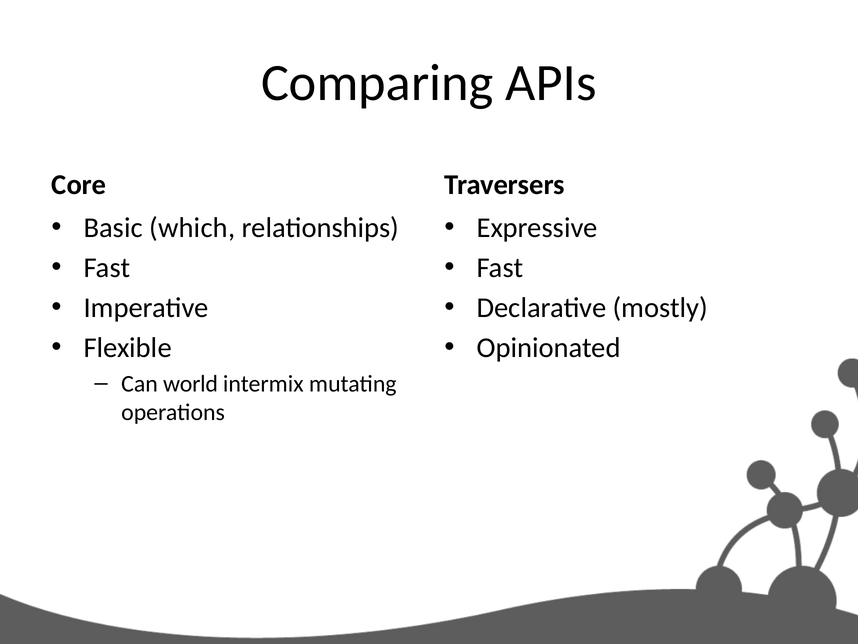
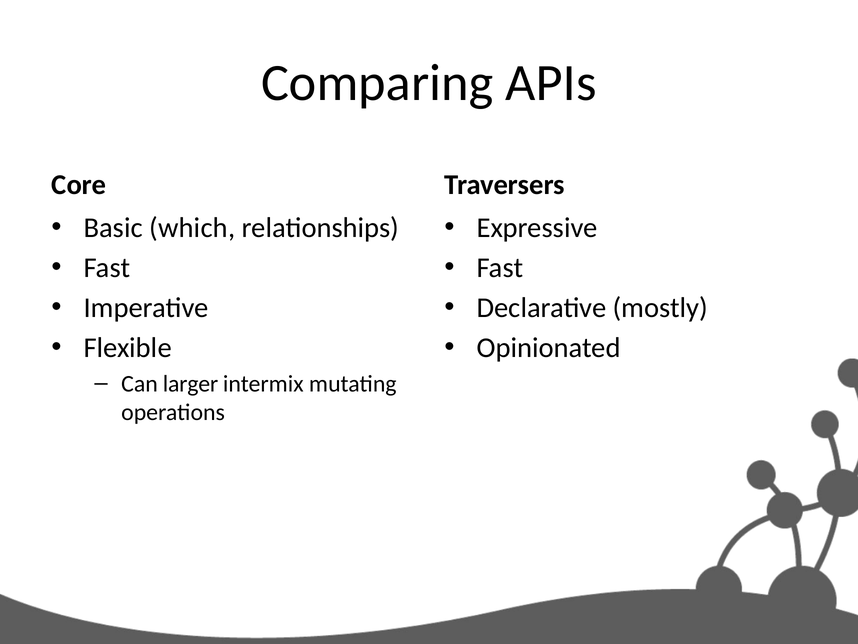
world: world -> larger (191, 383)
